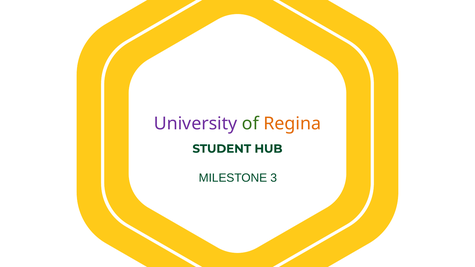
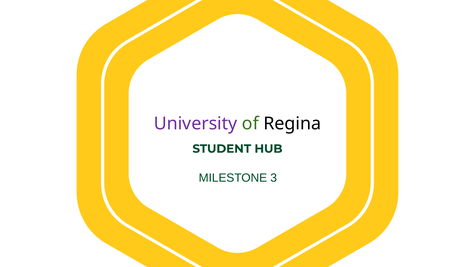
Regina colour: orange -> black (292, 124)
